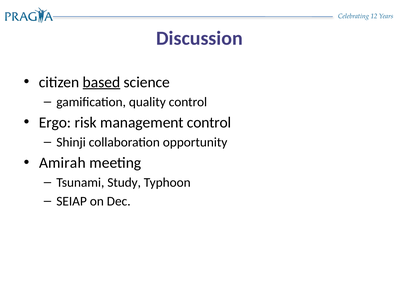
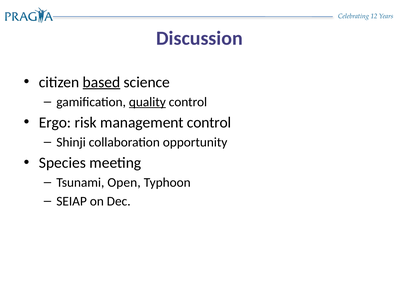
quality underline: none -> present (147, 102)
Amirah: Amirah -> Species (62, 163)
Study: Study -> Open (124, 183)
